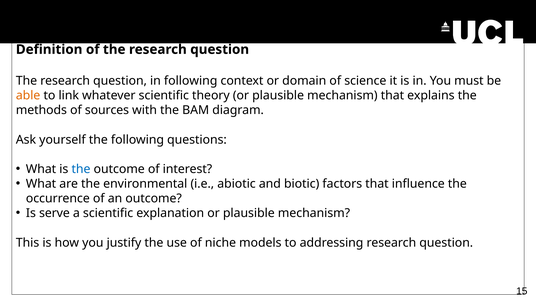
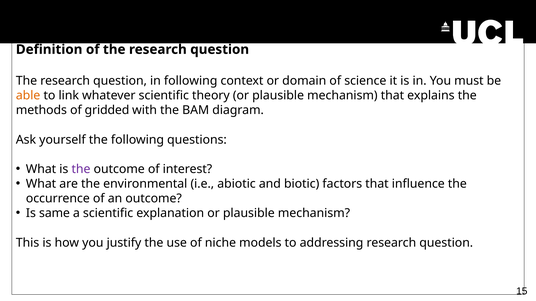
sources: sources -> gridded (107, 110)
the colour: blue -> purple (81, 169)
serve: serve -> same (54, 214)
